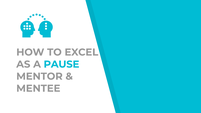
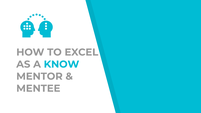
PAUSE: PAUSE -> KNOW (61, 64)
